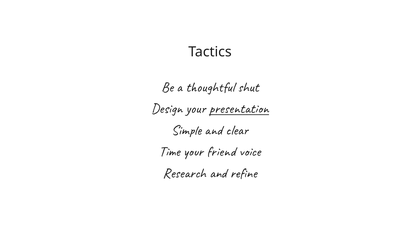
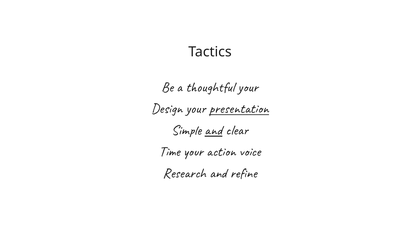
thoughtful shut: shut -> your (248, 87)
and underline: none -> present (213, 130)
friend: friend -> action (221, 152)
